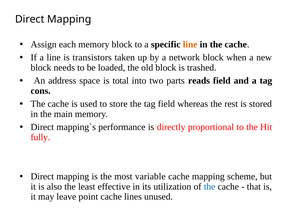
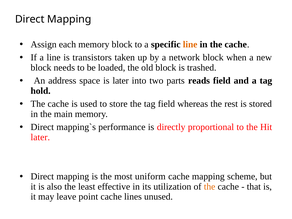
is total: total -> later (121, 81)
cons: cons -> hold (41, 91)
fully: fully -> later (40, 137)
variable: variable -> uniform (150, 176)
the colour: blue -> orange (210, 187)
